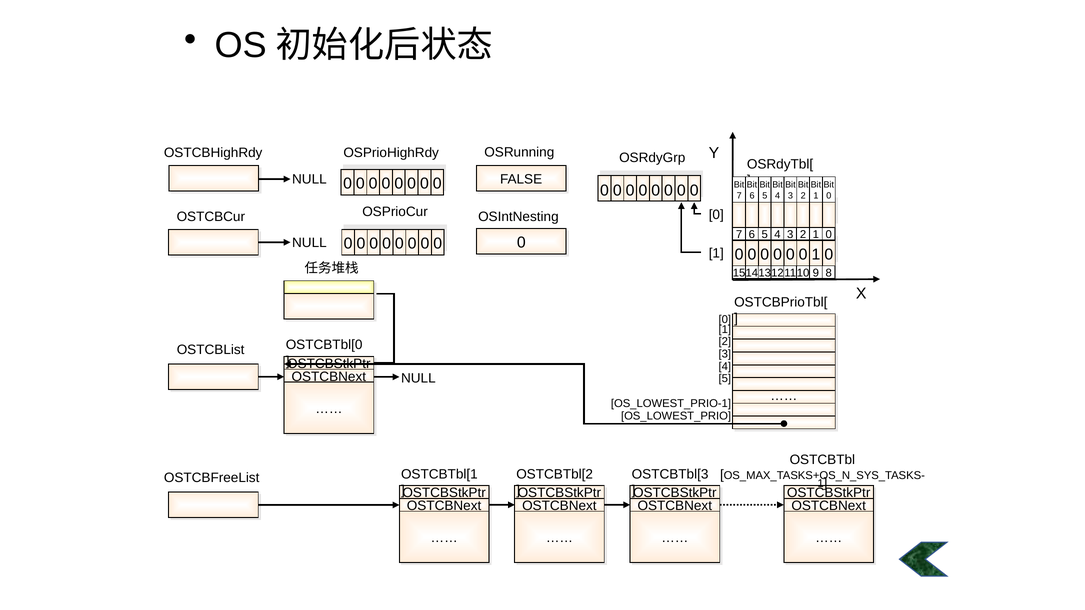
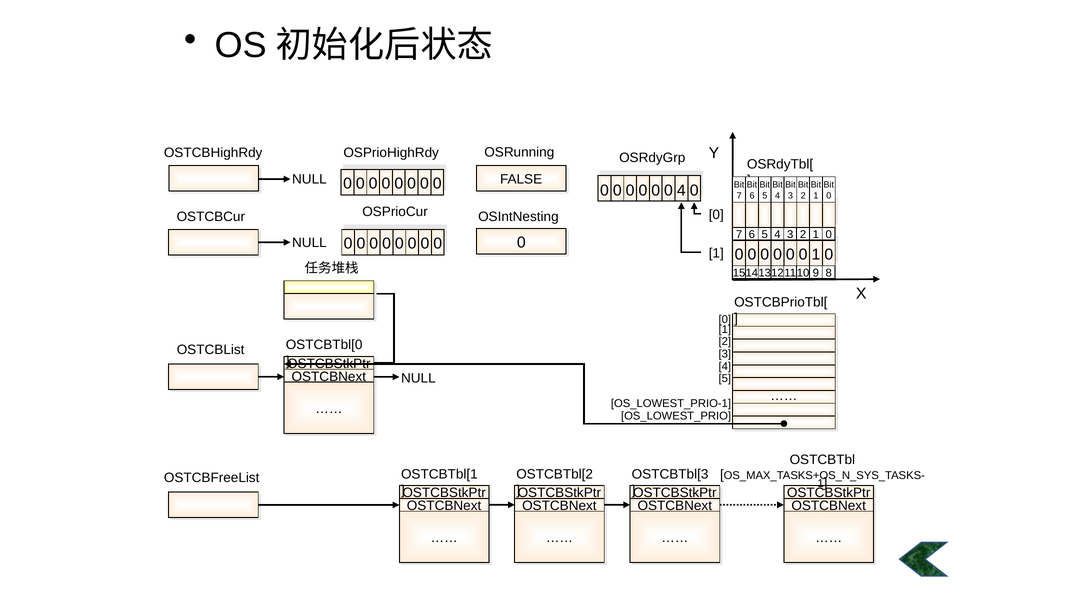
0: 0 -> 4 (681, 191)
